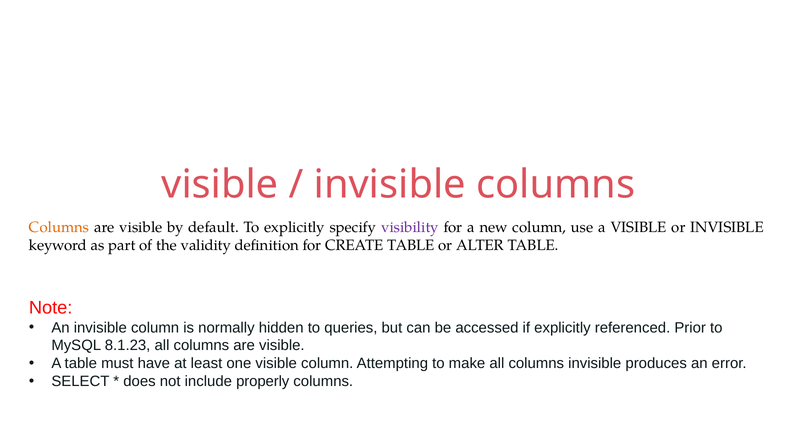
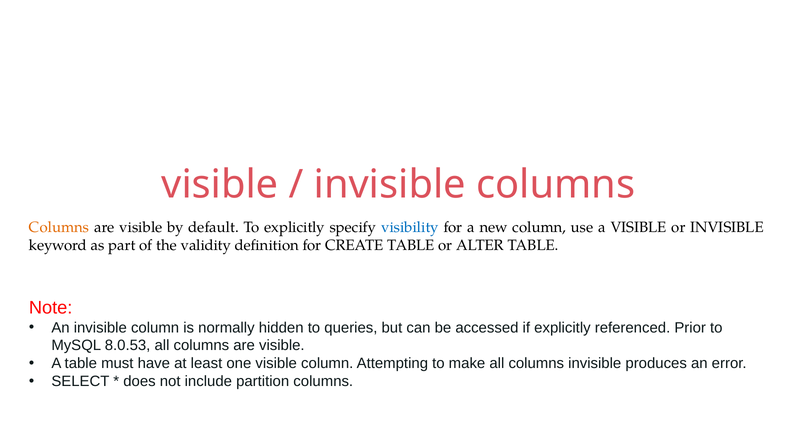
visibility colour: purple -> blue (410, 228)
8.1.23: 8.1.23 -> 8.0.53 (128, 346)
properly: properly -> partition (263, 382)
